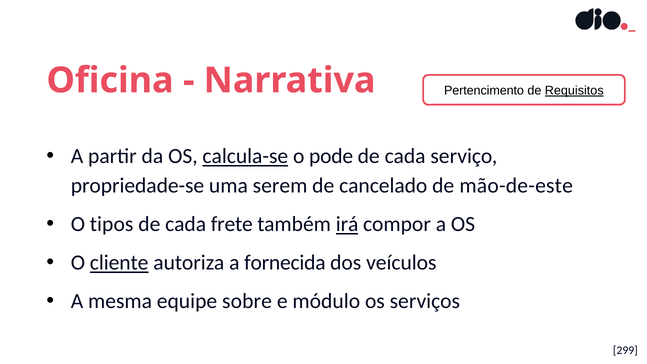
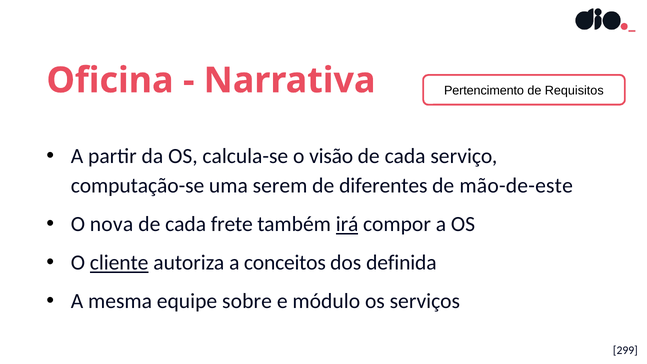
Requisitos underline: present -> none (574, 91)
calcula-se underline: present -> none (245, 156)
pode: pode -> visão (331, 156)
propriedade-se: propriedade-se -> computação-se (138, 186)
cancelado: cancelado -> diferentes (383, 186)
tipos: tipos -> nova (112, 224)
fornecida: fornecida -> conceitos (285, 263)
veículos: veículos -> definida (401, 263)
